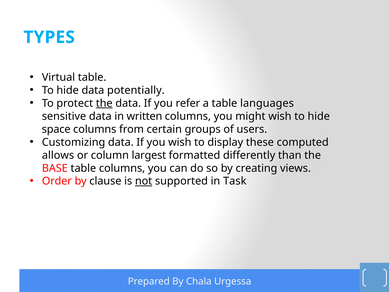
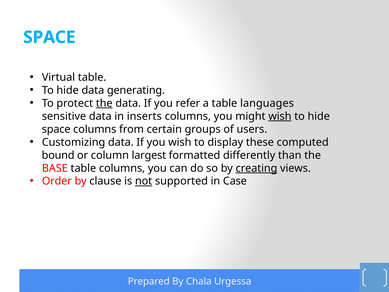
TYPES: TYPES -> SPACE (49, 37)
potentially: potentially -> generating (136, 90)
written: written -> inserts (144, 116)
wish underline: none -> present (280, 116)
allows: allows -> bound (58, 155)
creating underline: none -> present (256, 168)
Task: Task -> Case (235, 181)
